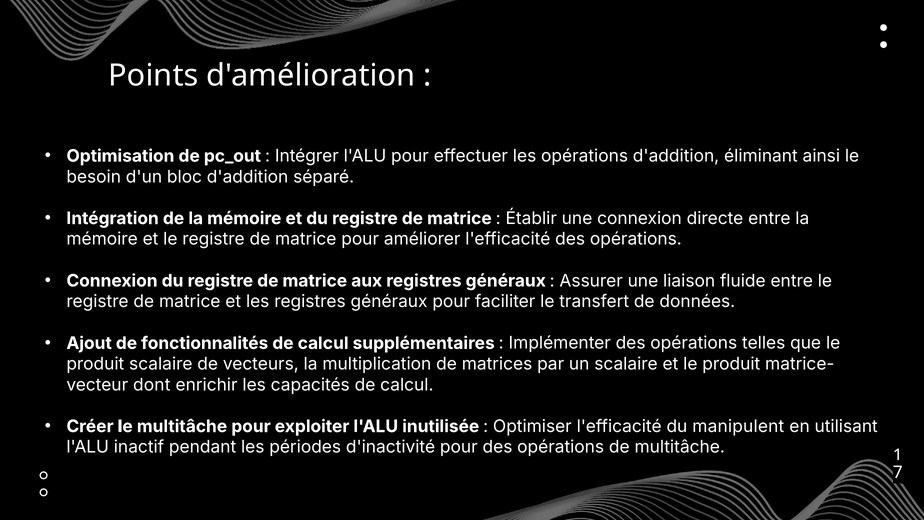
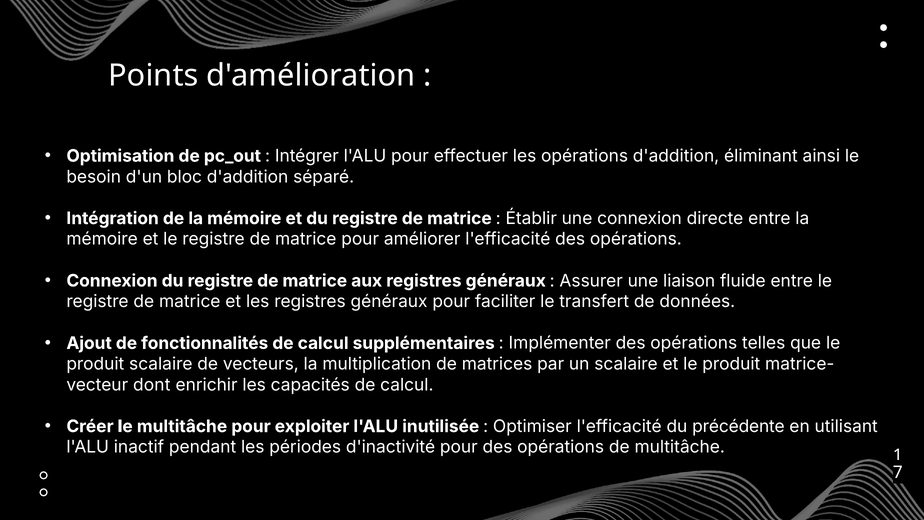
manipulent: manipulent -> précédente (738, 426)
